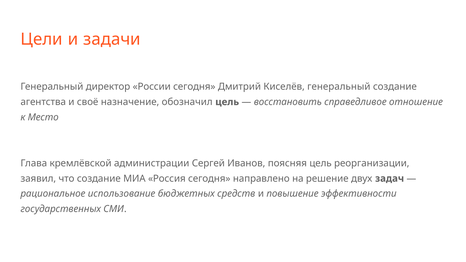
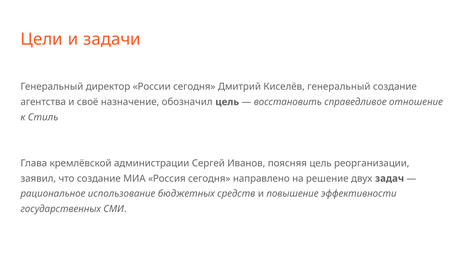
Место: Место -> Стиль (43, 117)
